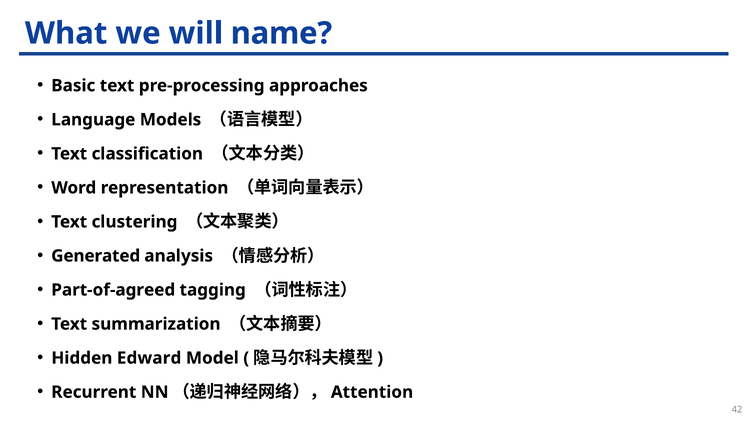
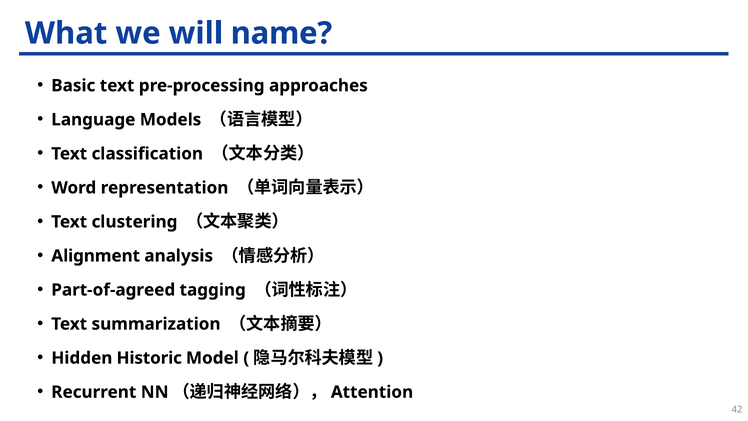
Generated: Generated -> Alignment (96, 256)
Edward: Edward -> Historic (149, 358)
